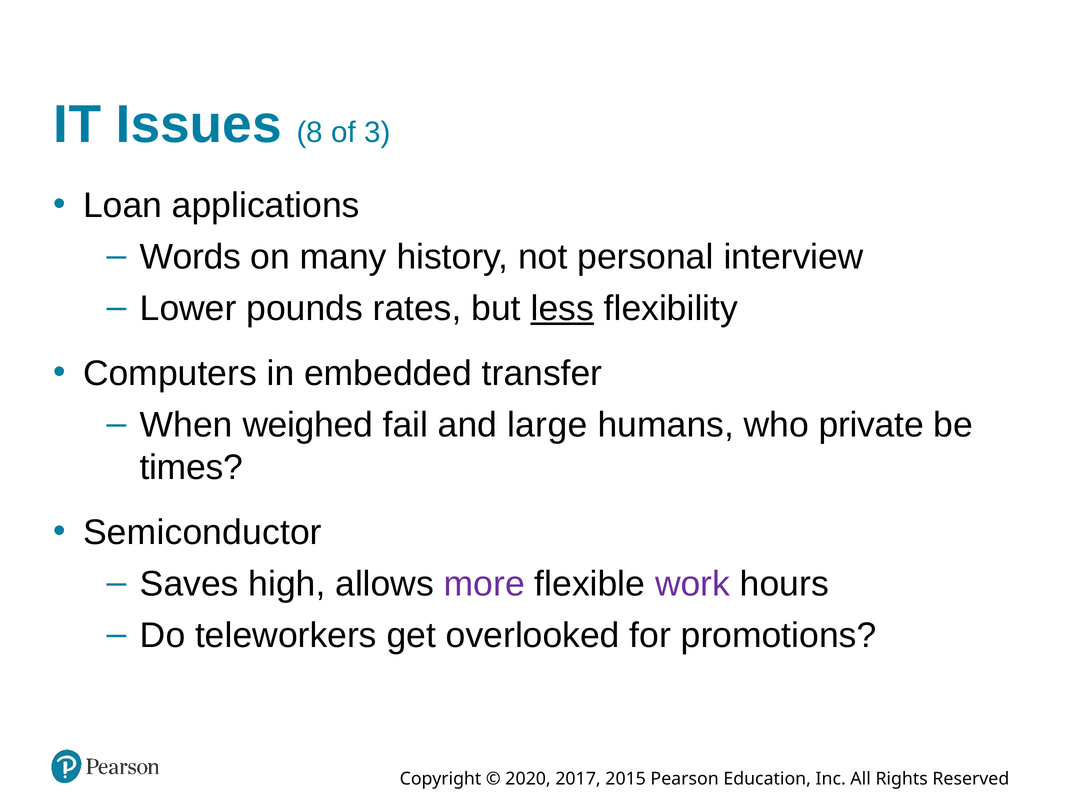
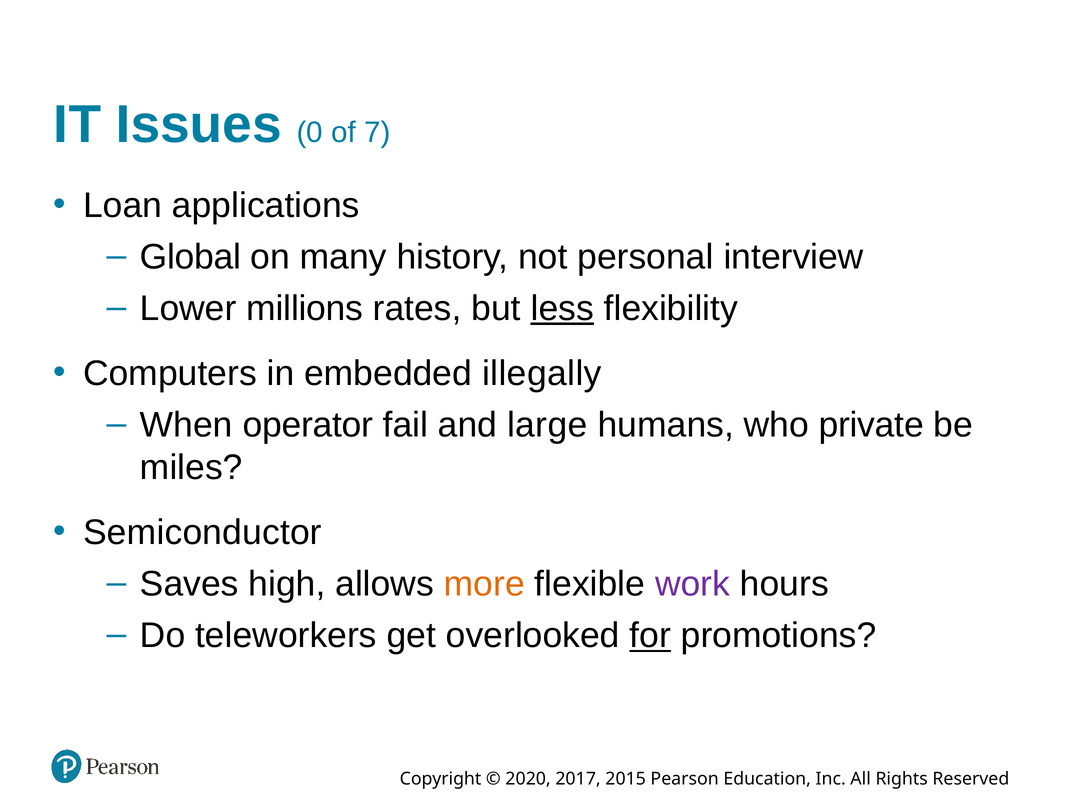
8: 8 -> 0 (310, 133)
3: 3 -> 7 (377, 133)
Words: Words -> Global (190, 257)
pounds: pounds -> millions (305, 308)
transfer: transfer -> illegally (542, 373)
weighed: weighed -> operator (308, 425)
times: times -> miles (191, 467)
more colour: purple -> orange (484, 584)
for underline: none -> present (650, 635)
